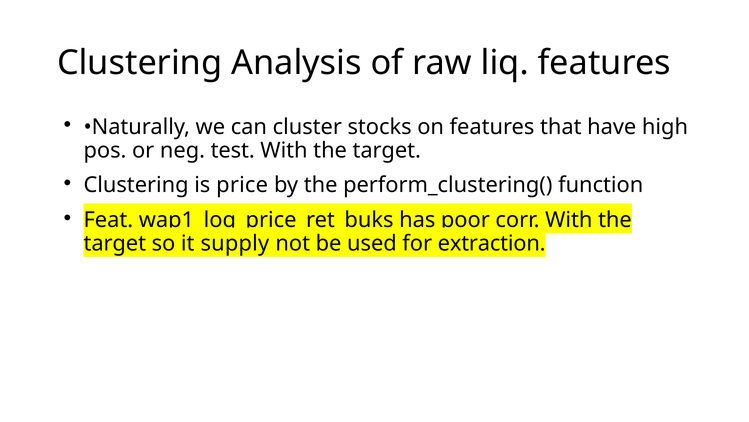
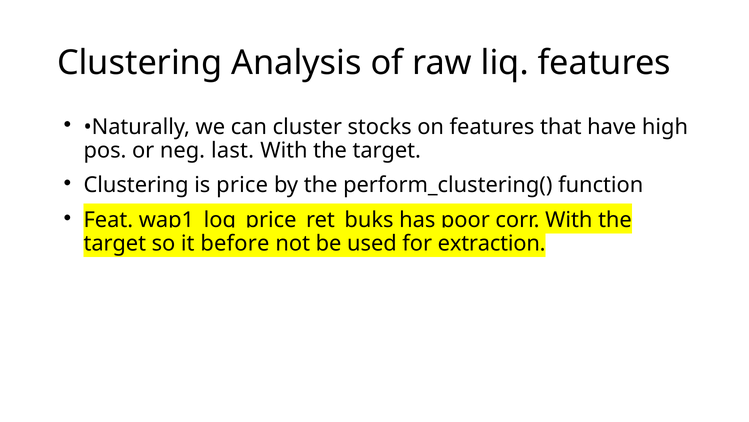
test: test -> last (233, 150)
supply: supply -> before (235, 243)
